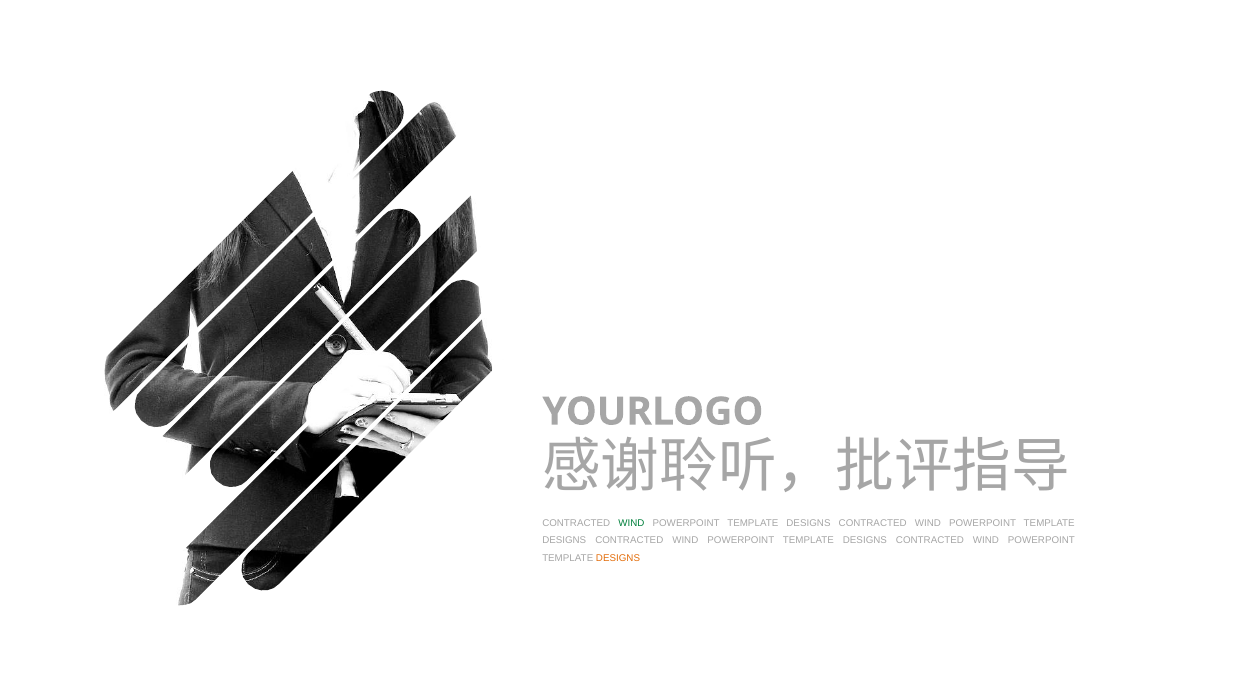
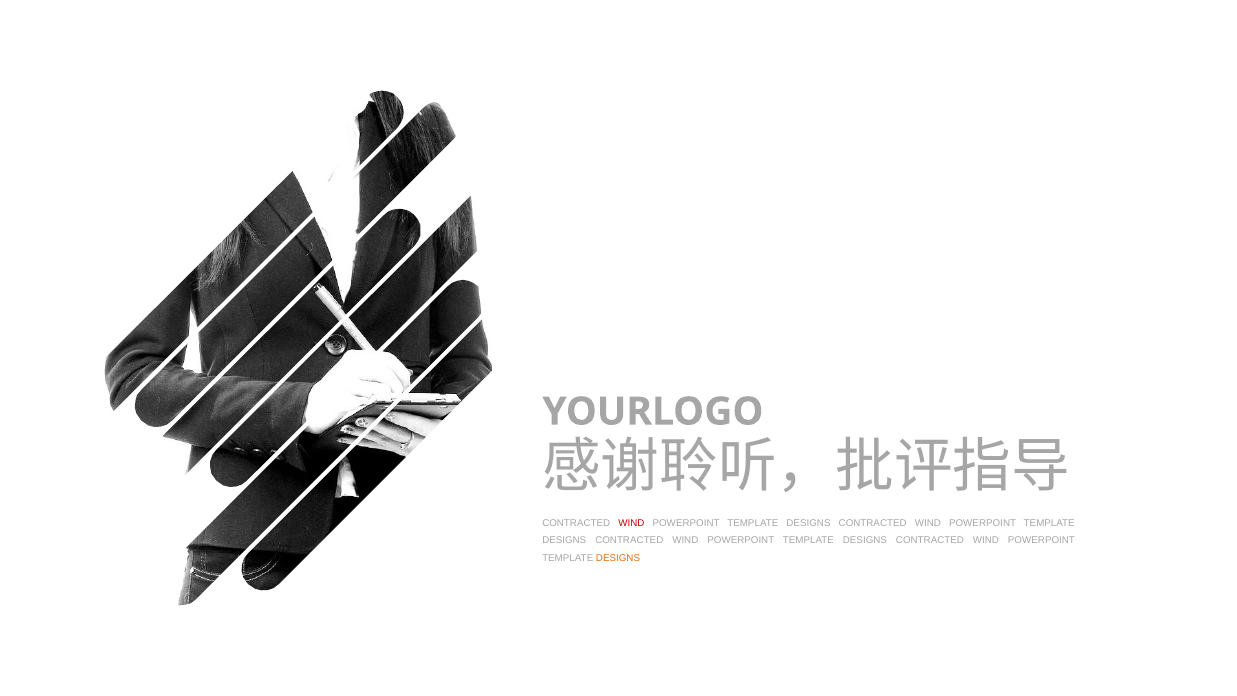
WIND colour: green -> red (631, 523)
